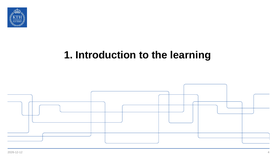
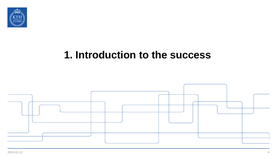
learning: learning -> success (191, 55)
